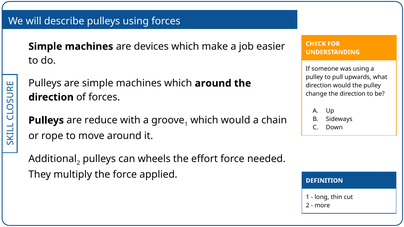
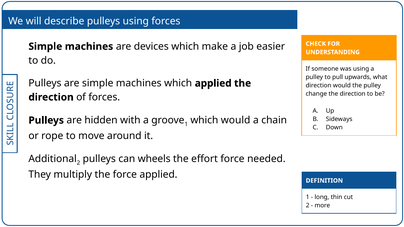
which around: around -> applied (213, 83)
reduce: reduce -> hidden (101, 120)
